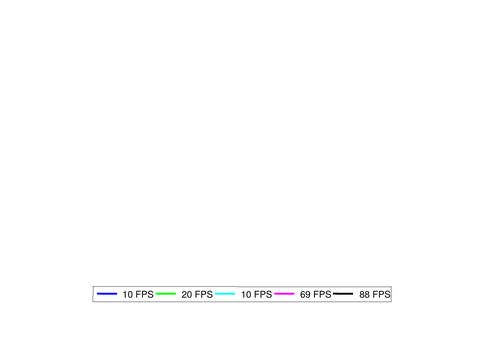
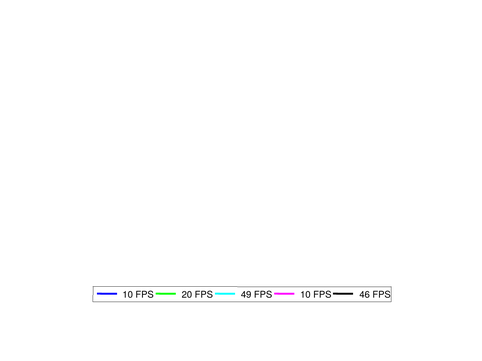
FPS 10: 10 -> 49 (246, 295)
FPS 69: 69 -> 10 (305, 295)
88: 88 -> 46 (365, 295)
